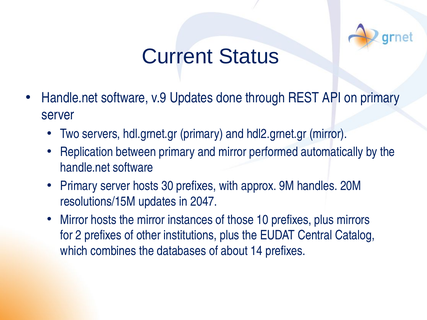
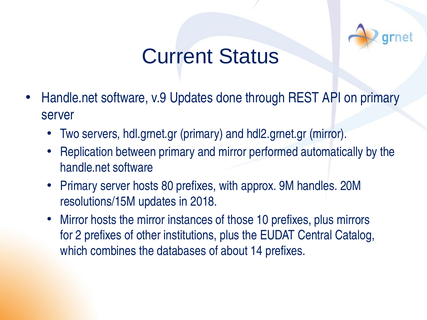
30: 30 -> 80 (167, 186)
2047: 2047 -> 2018 (204, 202)
